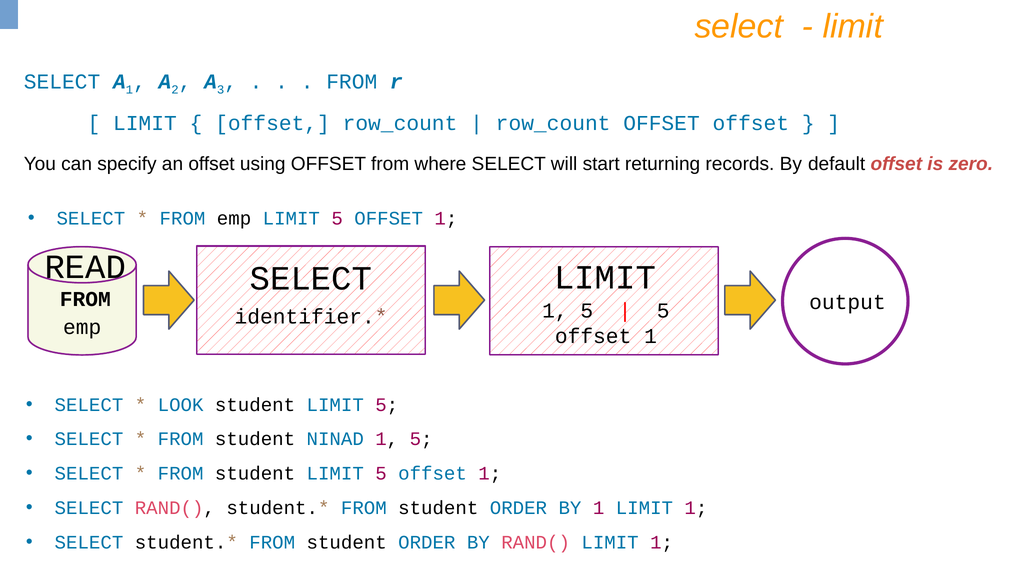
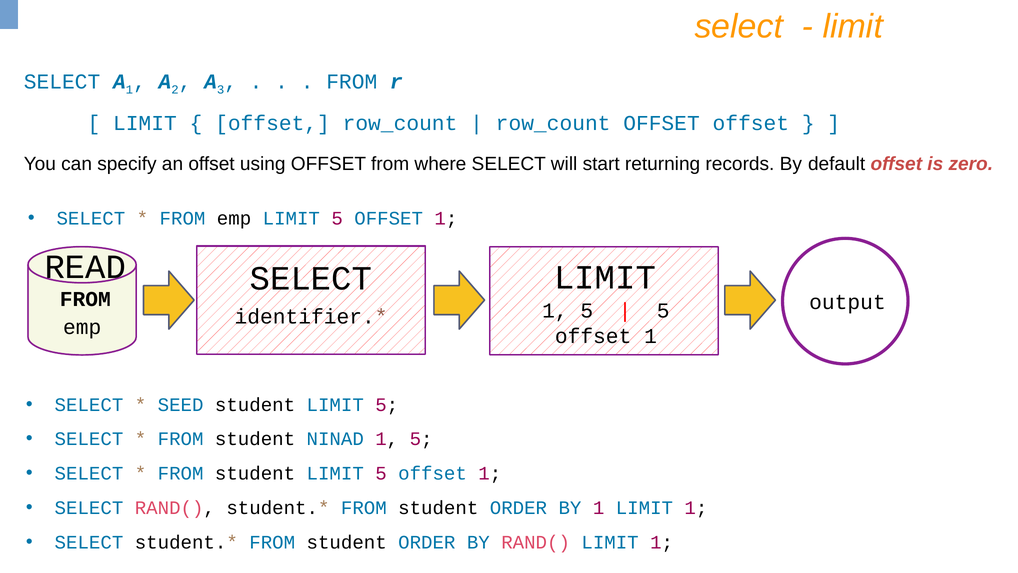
LOOK: LOOK -> SEED (181, 404)
